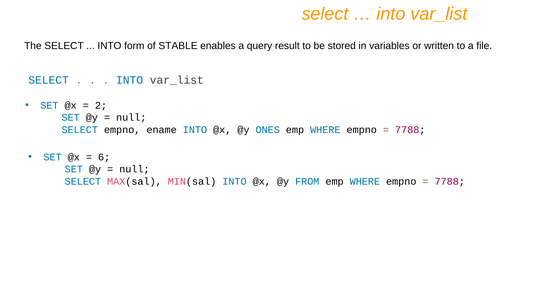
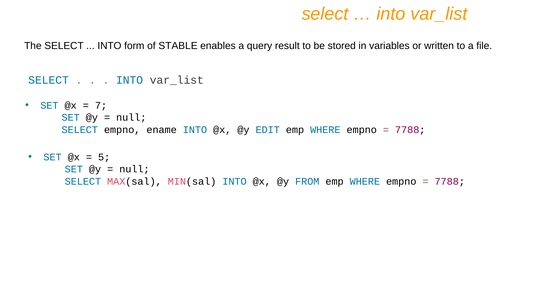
2: 2 -> 7 (101, 106)
ONES: ONES -> EDIT (268, 130)
6: 6 -> 5 (104, 157)
